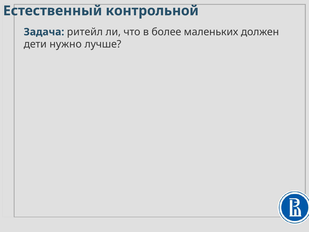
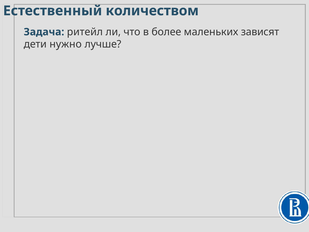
контрольной: контрольной -> количеством (152, 11)
должен: должен -> зависят (260, 32)
